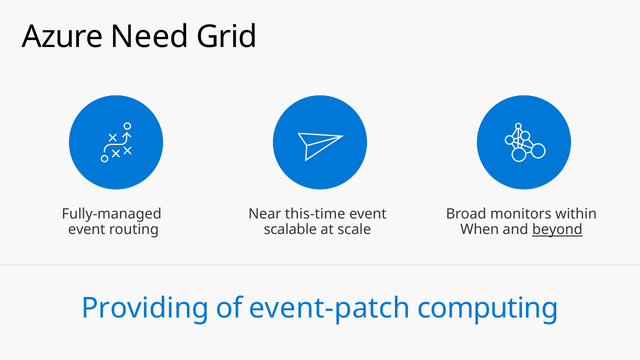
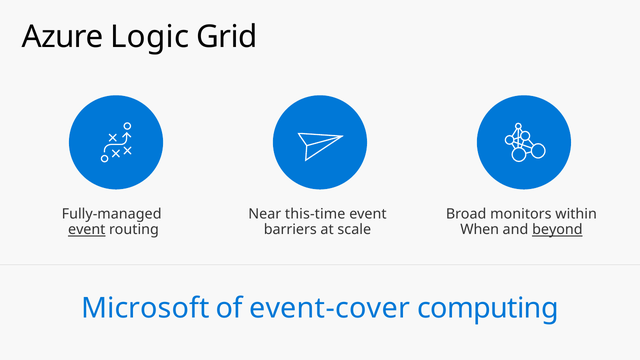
Need: Need -> Logic (150, 37)
event underline: none -> present (87, 230)
scalable: scalable -> barriers (290, 230)
Providing: Providing -> Microsoft (145, 308)
event-patch: event-patch -> event-cover (330, 308)
